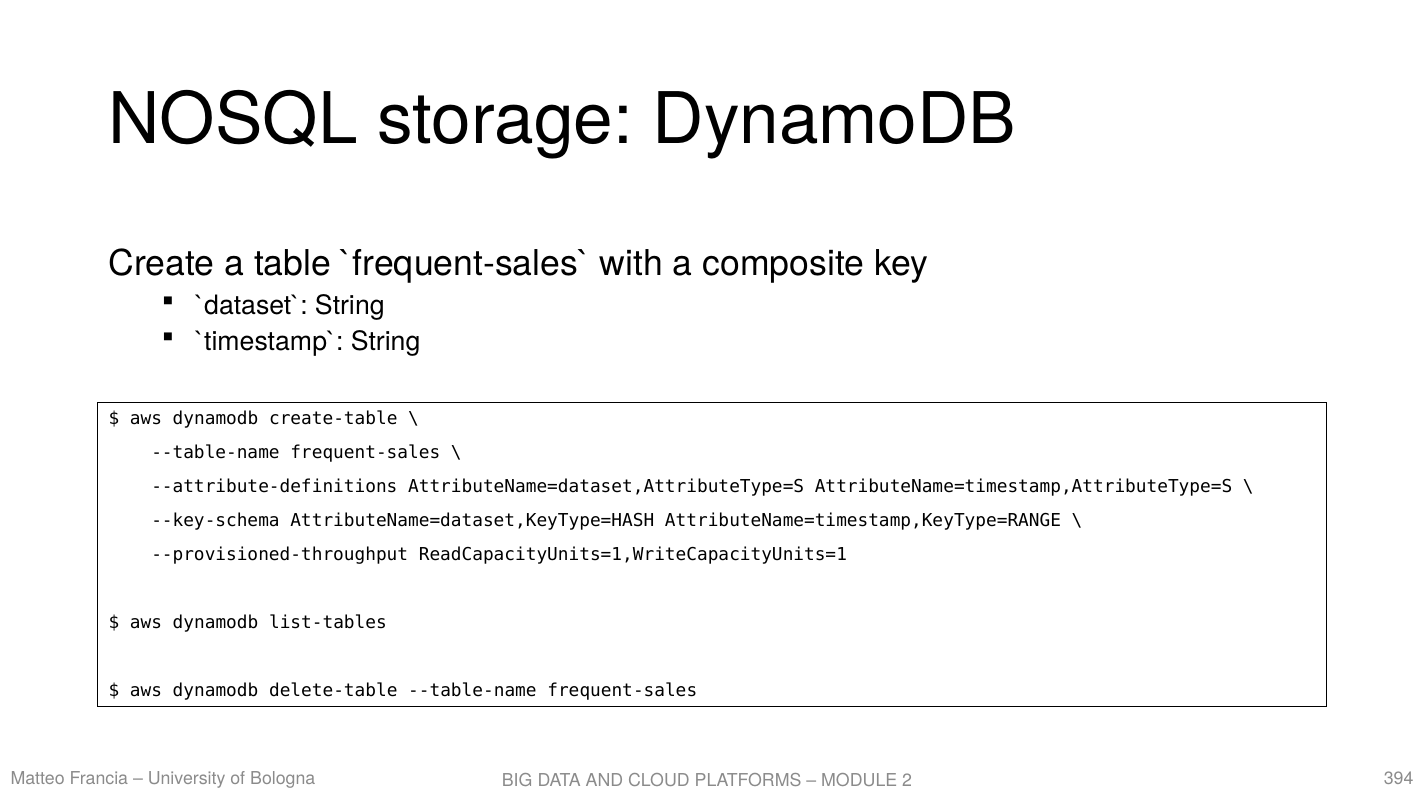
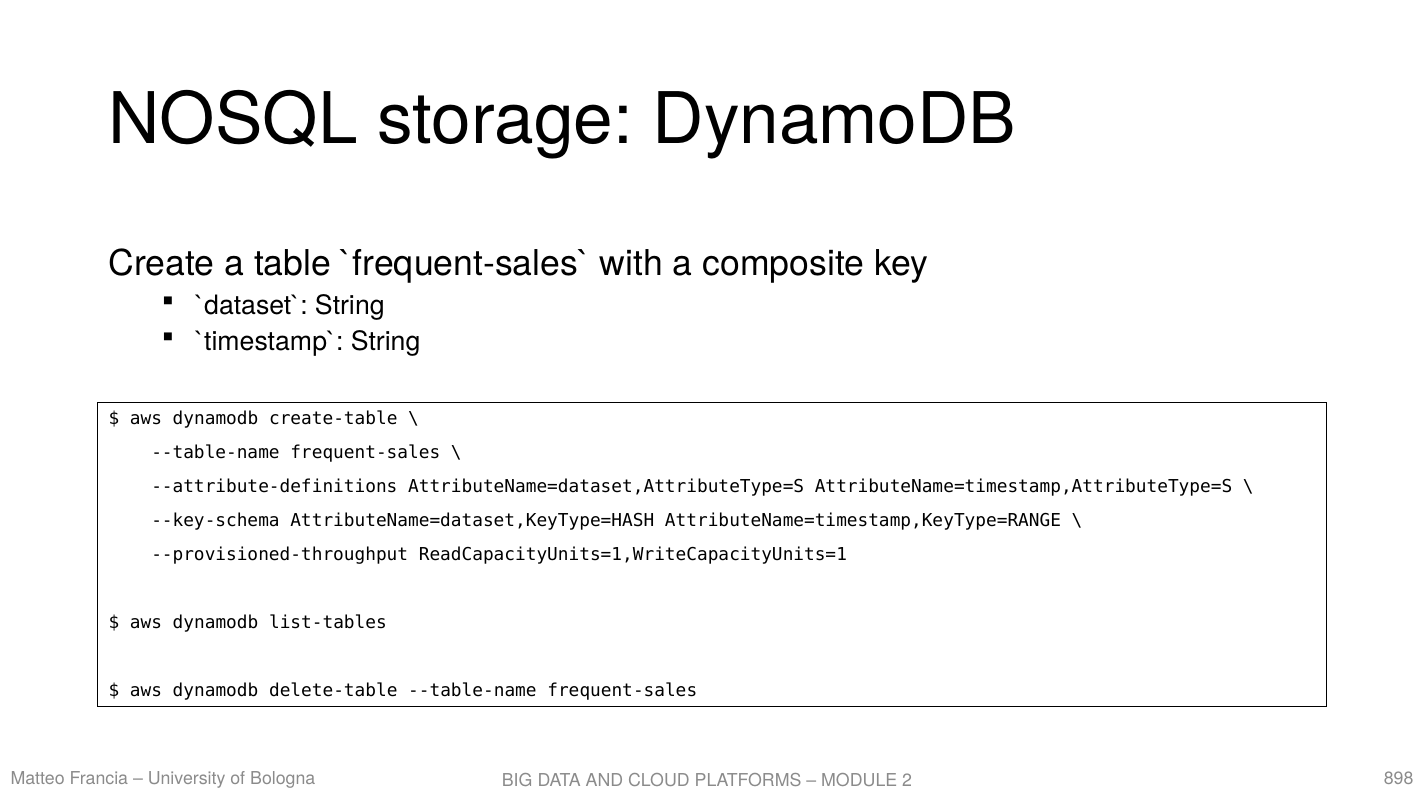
394: 394 -> 898 (1399, 779)
